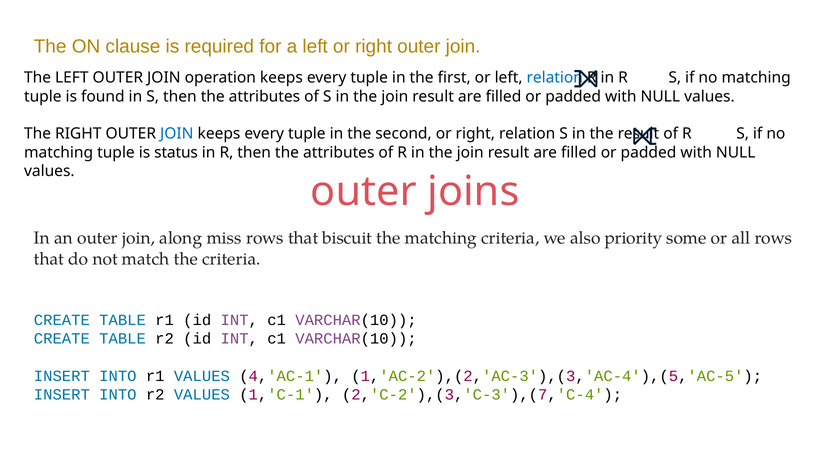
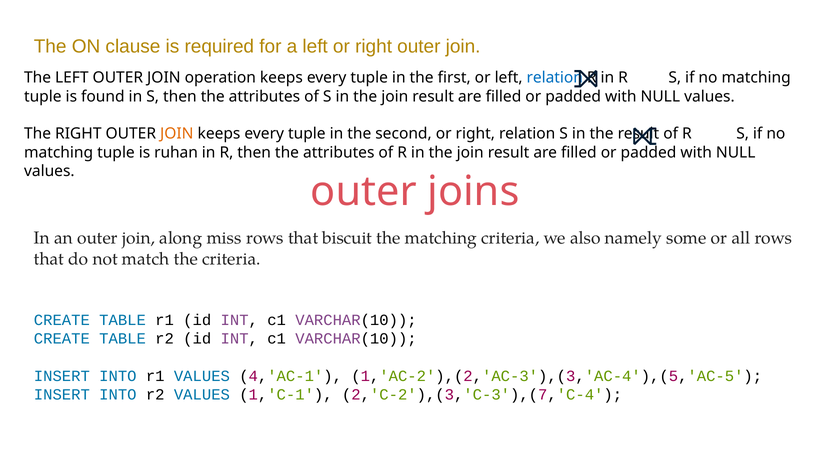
JOIN colour: blue -> orange (177, 134)
status: status -> ruhan (176, 152)
priority: priority -> namely (633, 238)
